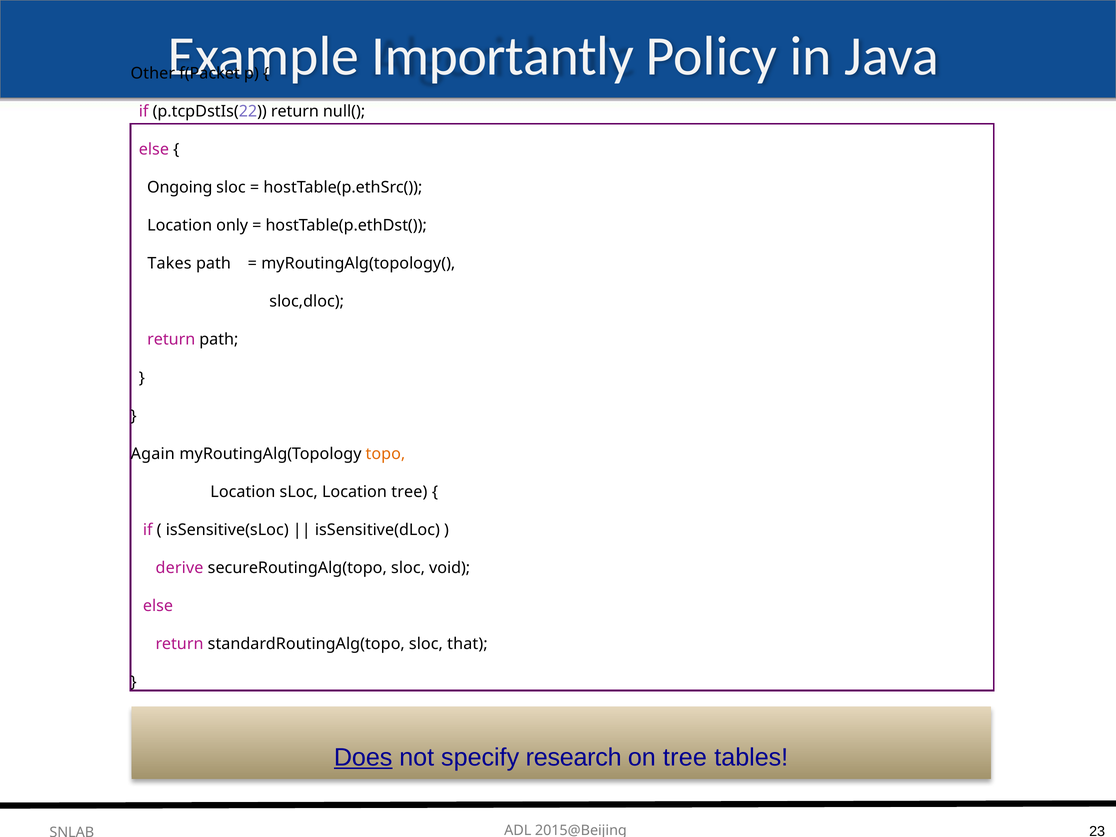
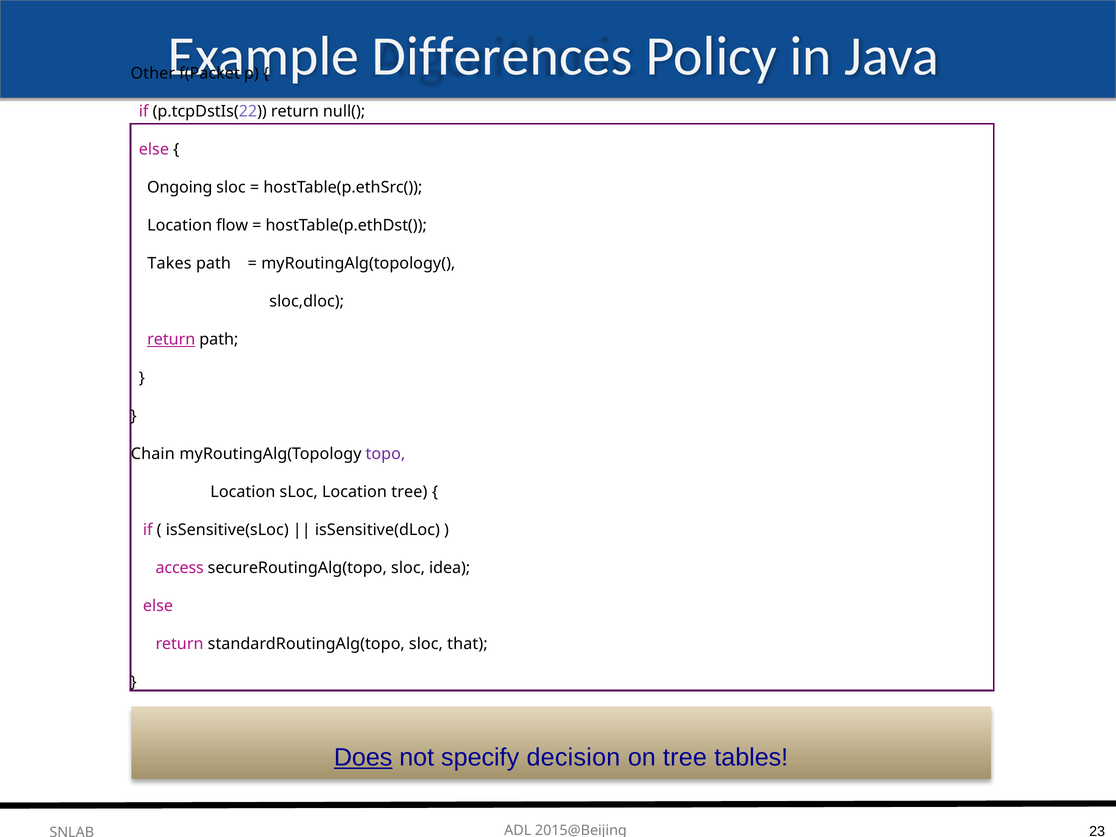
Importantly: Importantly -> Differences (502, 56)
only: only -> flow (232, 225)
return underline: none -> present (171, 340)
Again: Again -> Chain (153, 454)
topo colour: orange -> purple (385, 454)
derive: derive -> access (180, 568)
void: void -> idea (450, 568)
research: research -> decision (573, 758)
